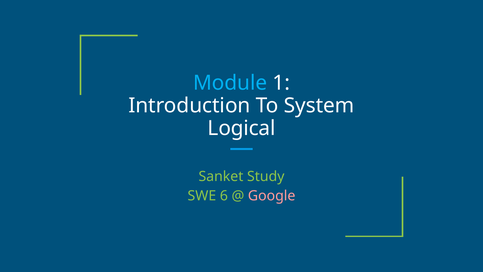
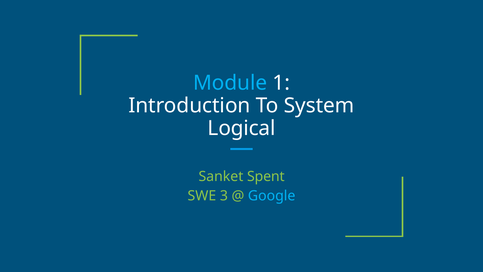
Study: Study -> Spent (266, 176)
6: 6 -> 3 (224, 195)
Google colour: pink -> light blue (272, 195)
